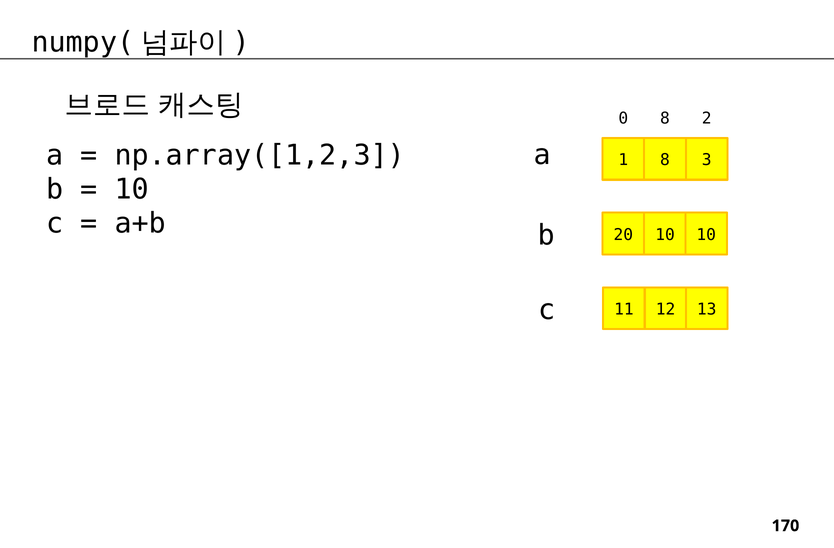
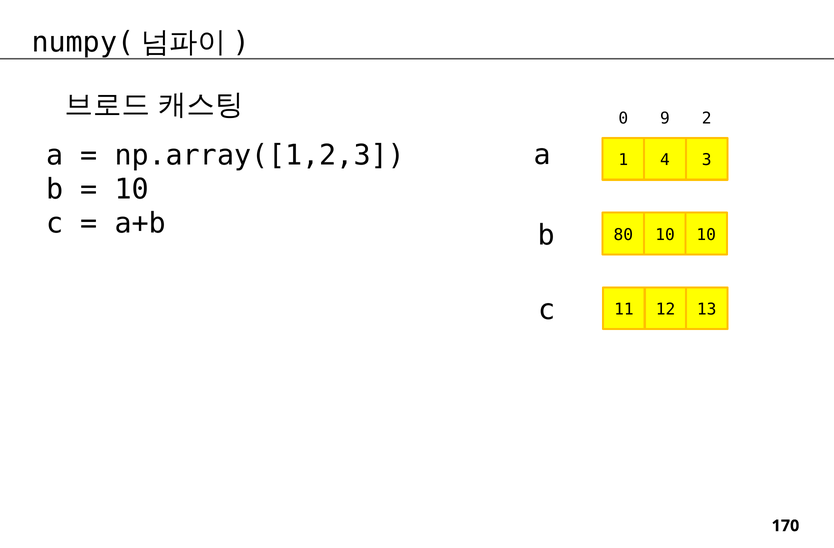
0 8: 8 -> 9 (665, 118)
1 8: 8 -> 4 (665, 160)
20: 20 -> 80 (623, 235)
